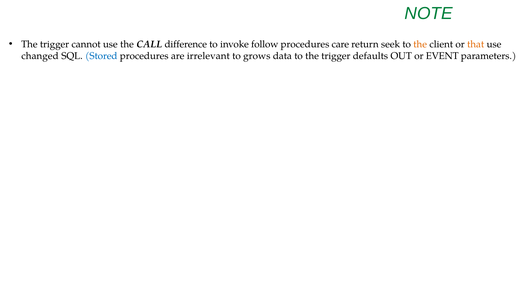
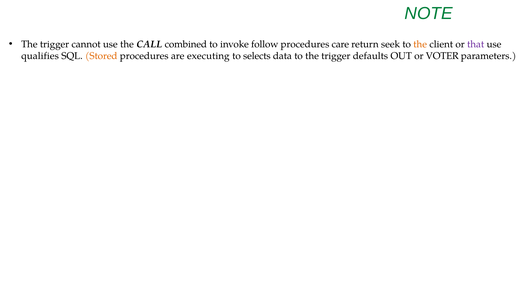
difference: difference -> combined (186, 44)
that colour: orange -> purple (476, 44)
changed: changed -> qualifies (40, 56)
Stored colour: blue -> orange (101, 56)
irrelevant: irrelevant -> executing (208, 56)
grows: grows -> selects (257, 56)
EVENT: EVENT -> VOTER (442, 56)
